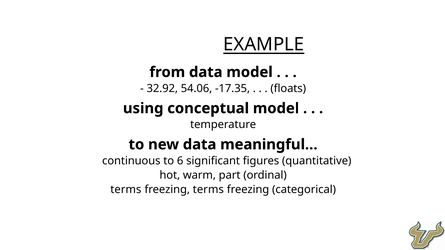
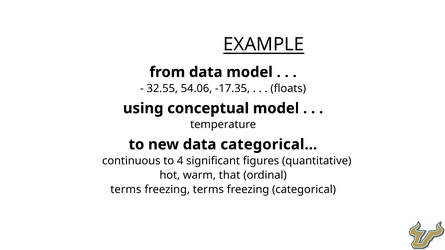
32.92: 32.92 -> 32.55 (162, 89)
meaningful…: meaningful… -> categorical… (269, 145)
6: 6 -> 4 (180, 161)
part: part -> that (230, 175)
